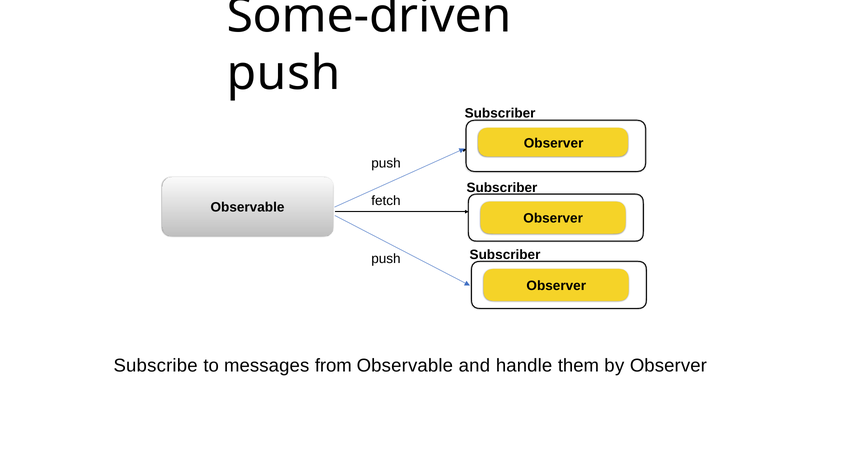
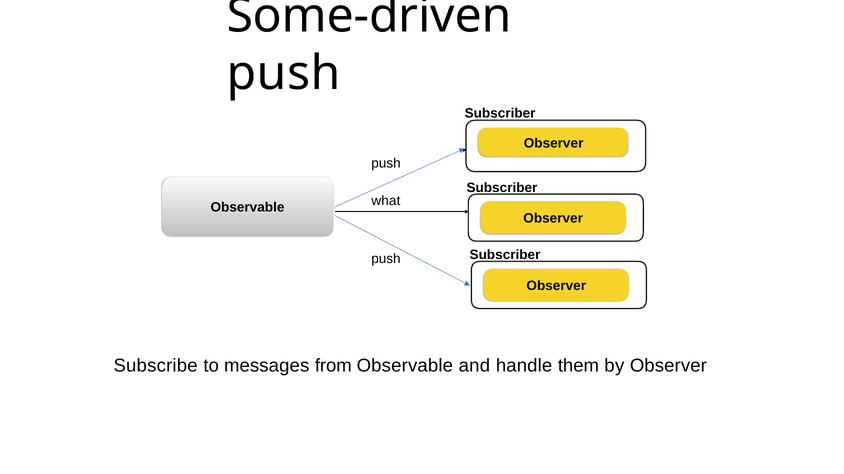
fetch: fetch -> what (386, 201)
